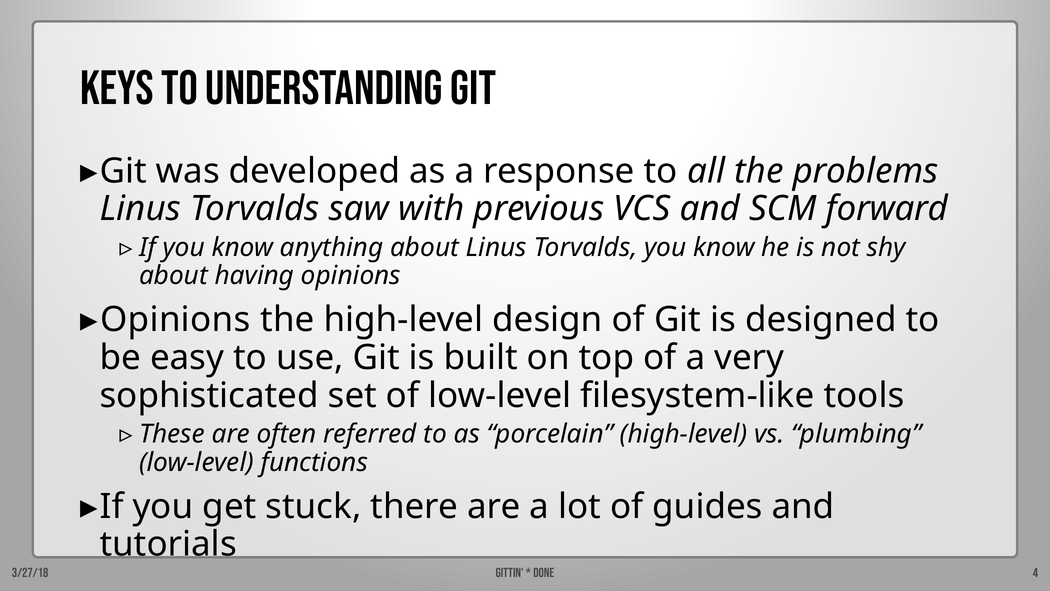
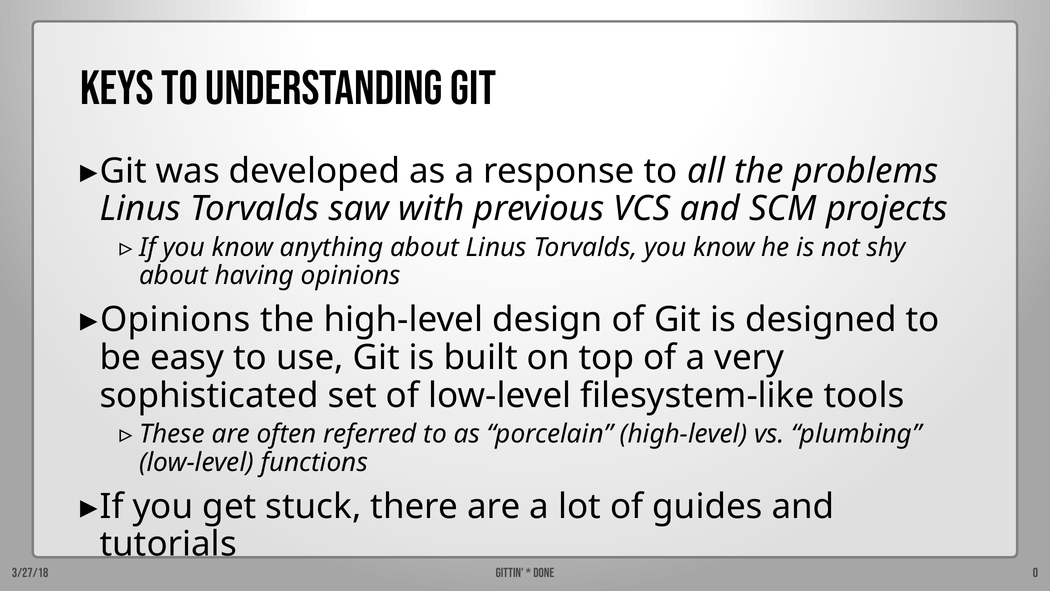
forward: forward -> projects (887, 209)
4: 4 -> 0 (1035, 573)
